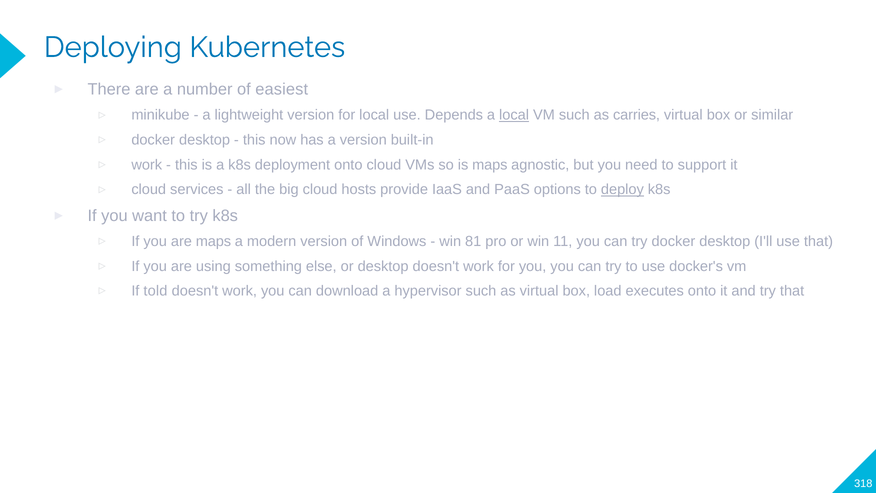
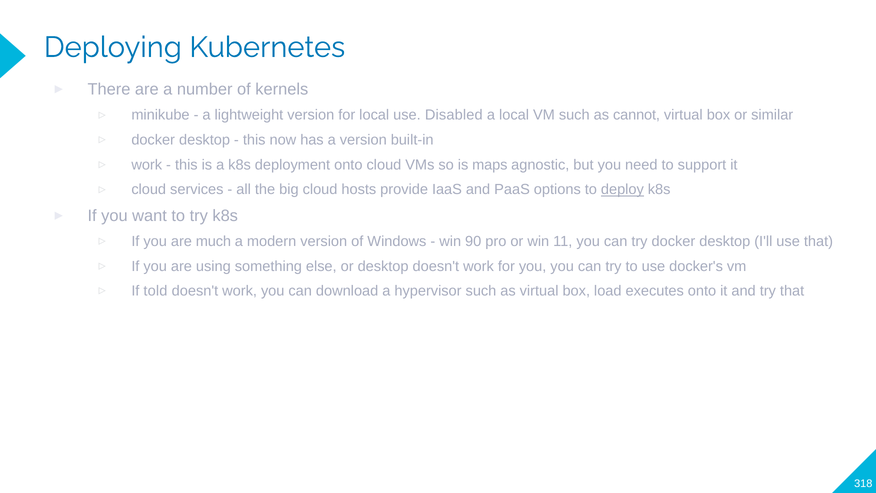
easiest: easiest -> kernels (282, 89)
Depends: Depends -> Disabled (454, 115)
local underline: present -> none (514, 115)
carries: carries -> cannot (637, 115)
are maps: maps -> much (213, 241)
81: 81 -> 90 (473, 241)
